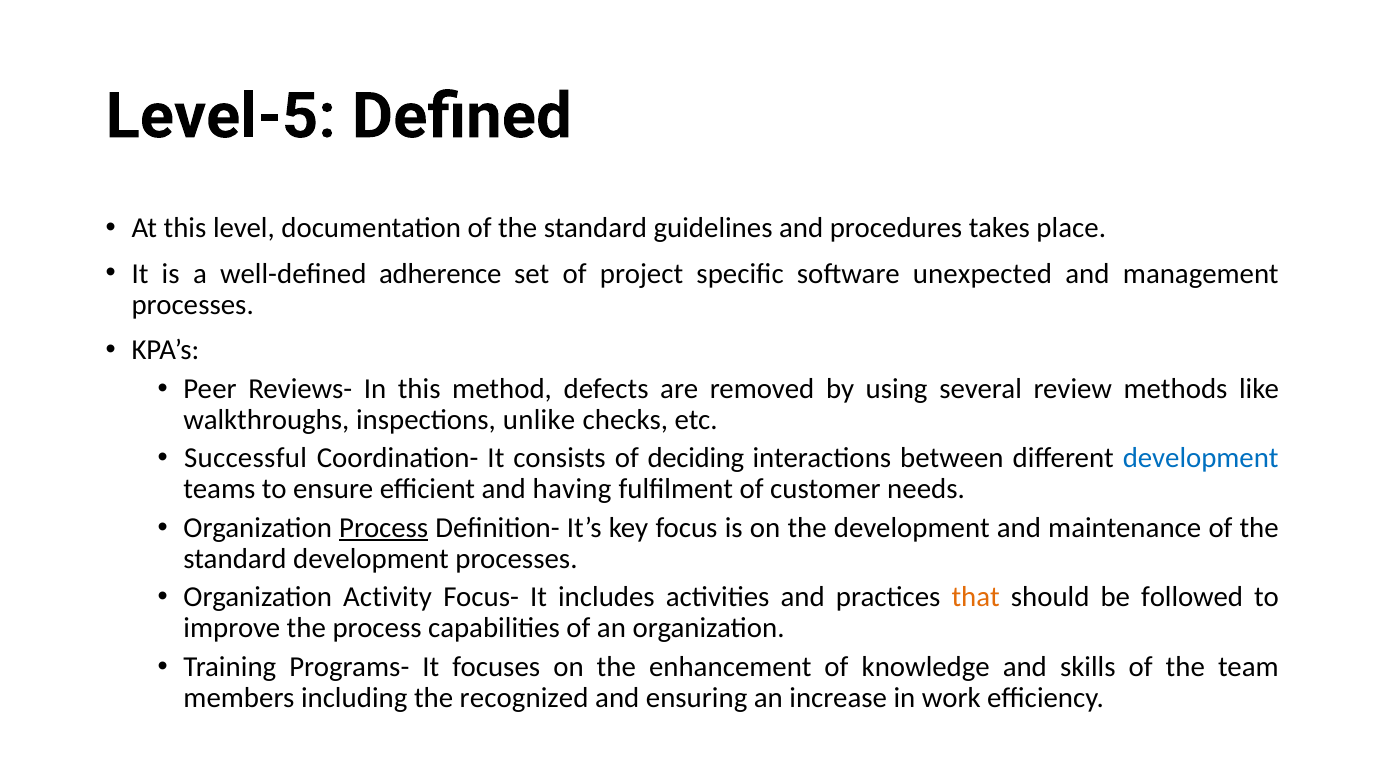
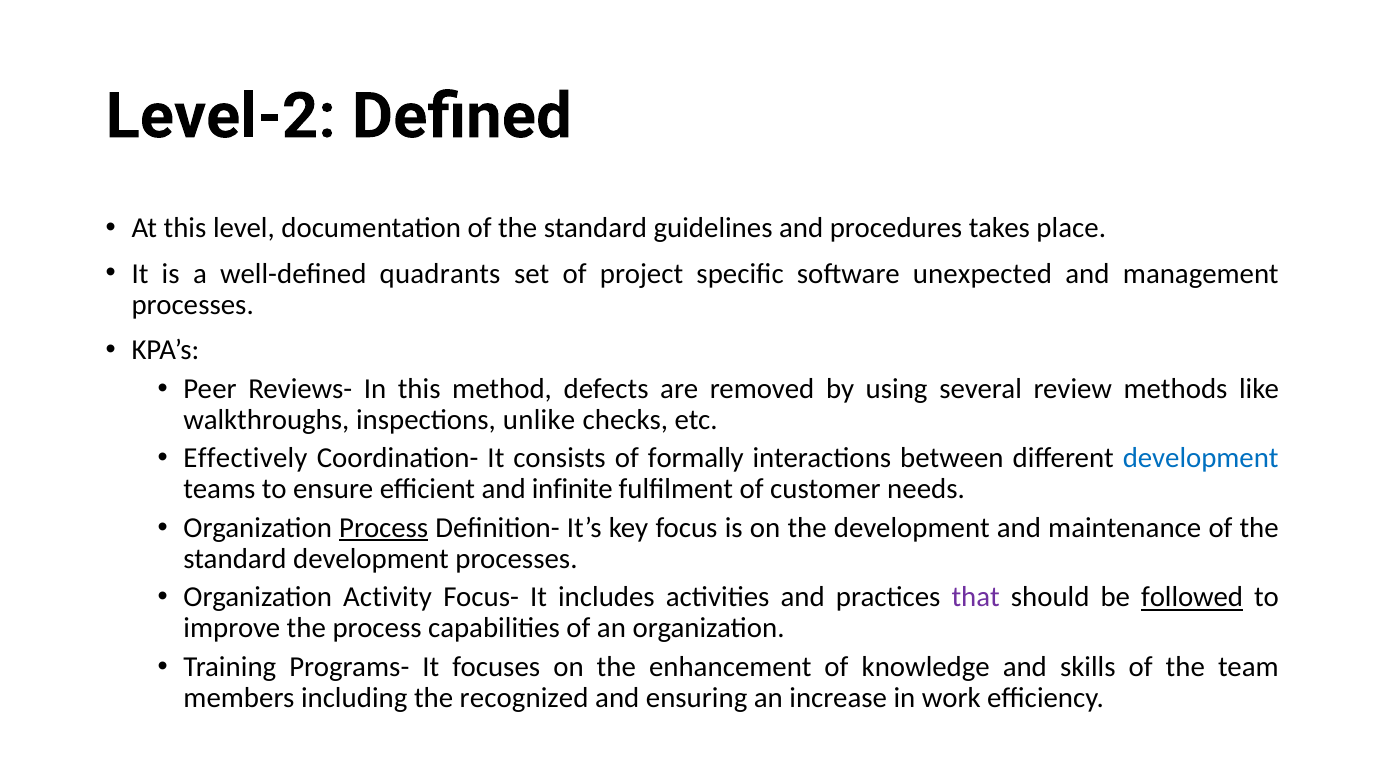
Level-5: Level-5 -> Level-2 (221, 116)
adherence: adherence -> quadrants (440, 274)
Successful: Successful -> Effectively (246, 458)
deciding: deciding -> formally (696, 458)
having: having -> infinite (572, 489)
that colour: orange -> purple (976, 597)
followed underline: none -> present (1192, 597)
